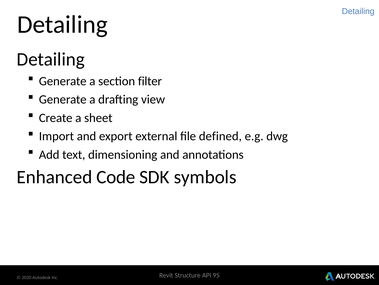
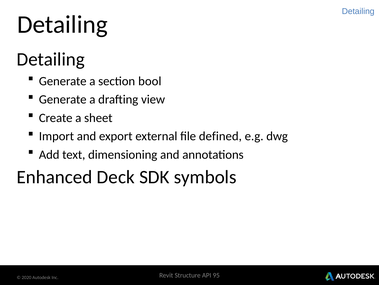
filter: filter -> bool (150, 81)
Code: Code -> Deck (116, 177)
